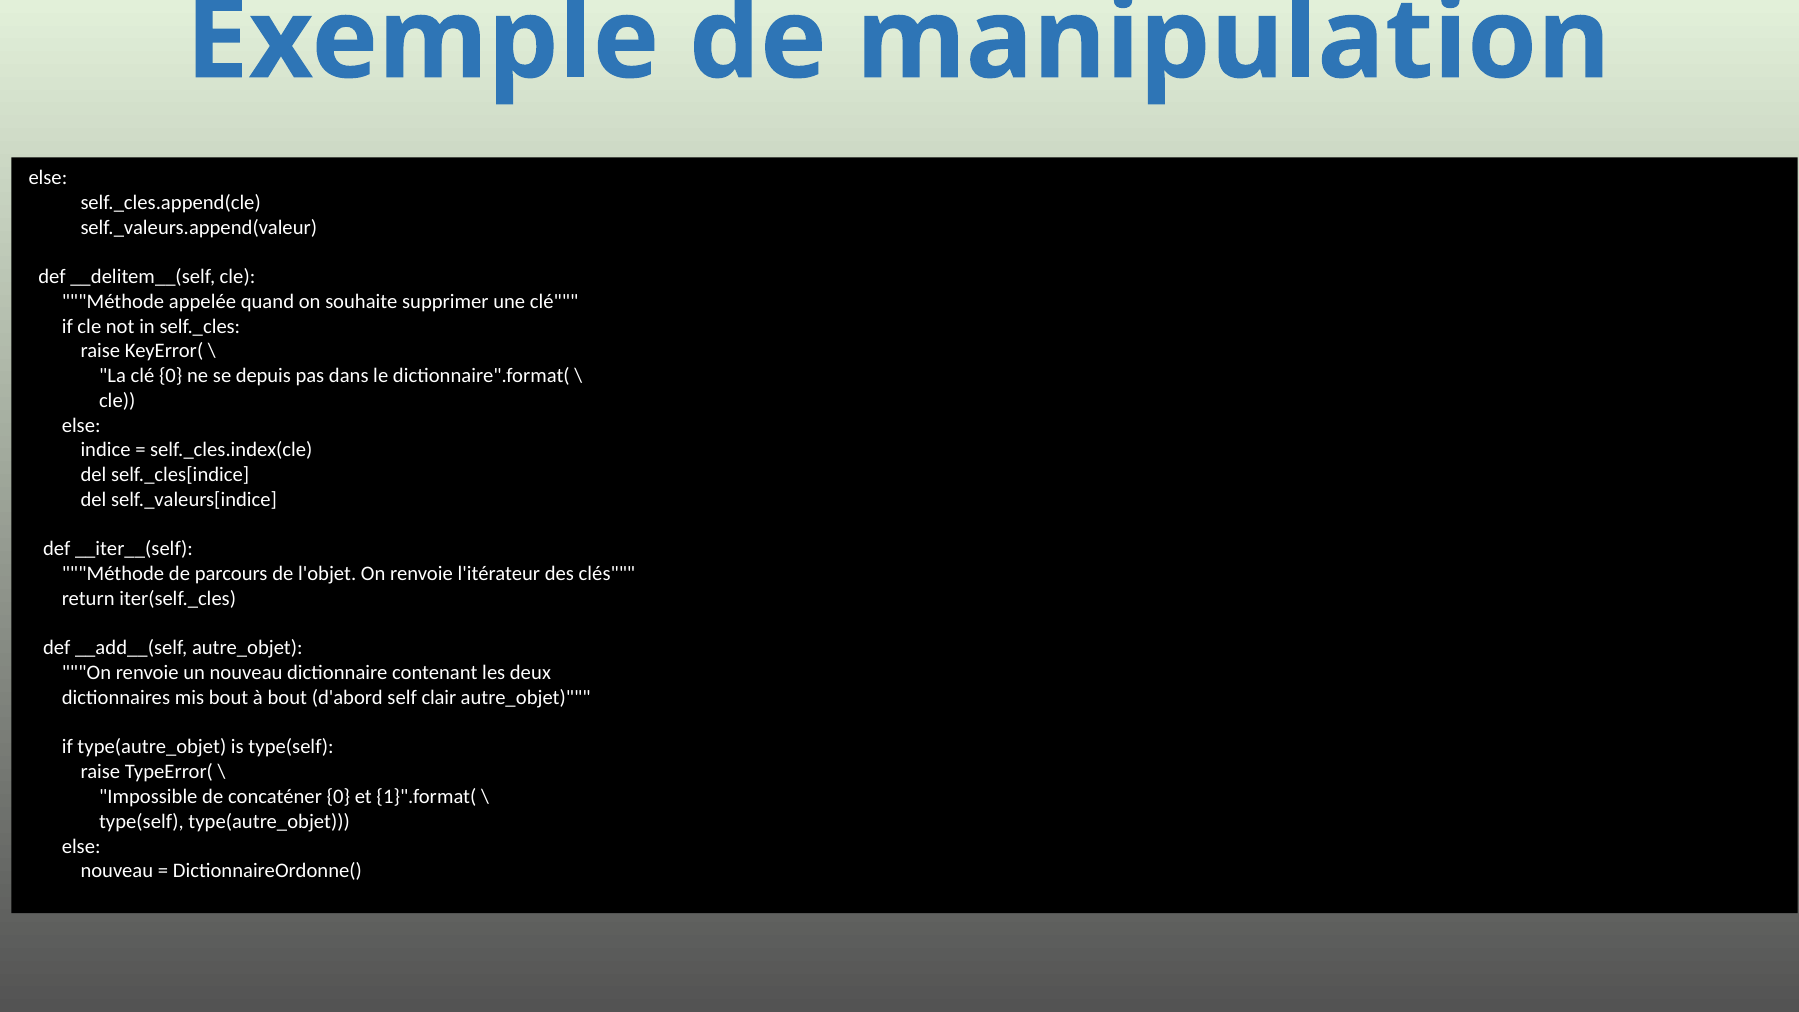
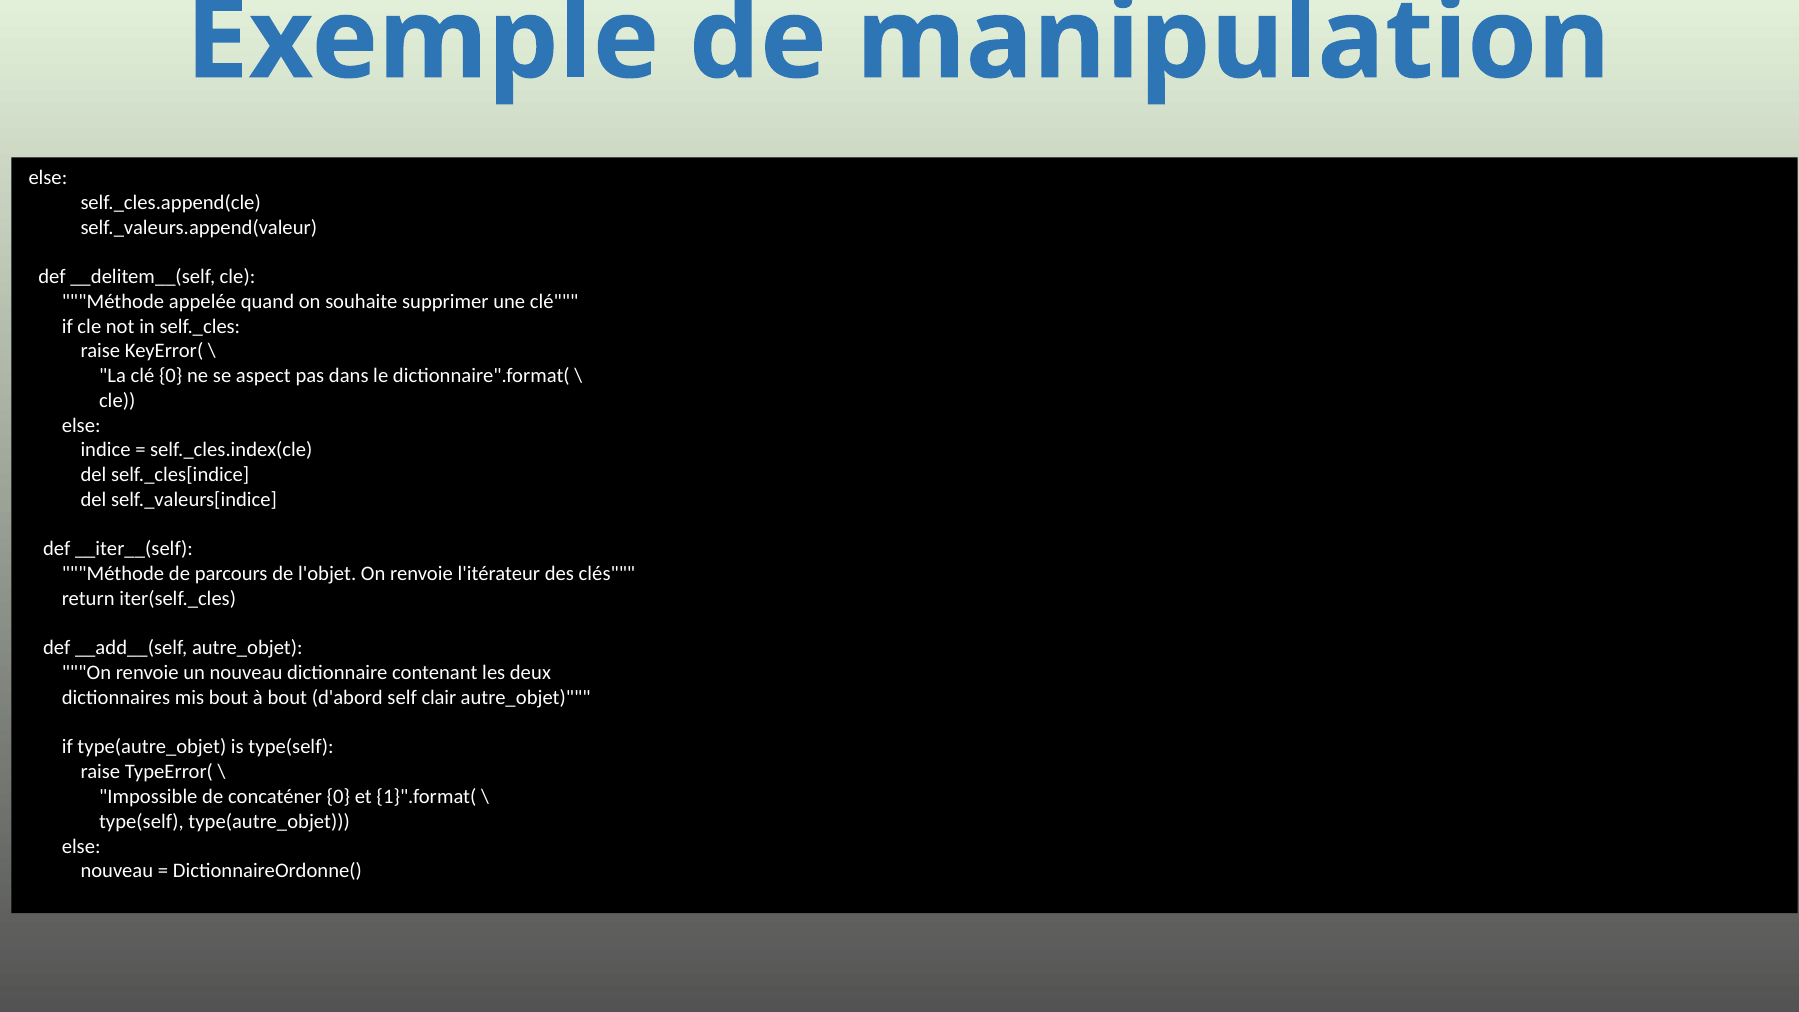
depuis: depuis -> aspect (263, 376)
